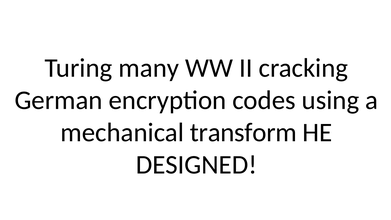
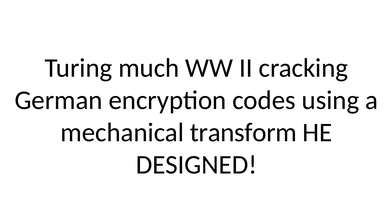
many: many -> much (149, 68)
